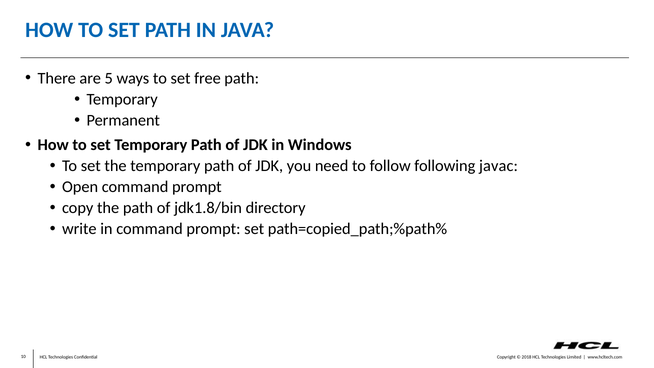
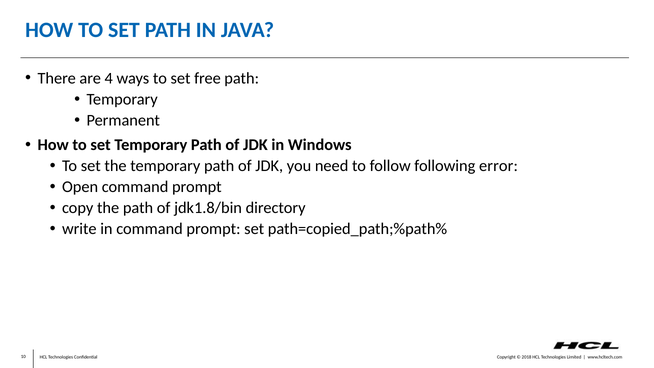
5: 5 -> 4 (109, 78)
javac: javac -> error (498, 166)
